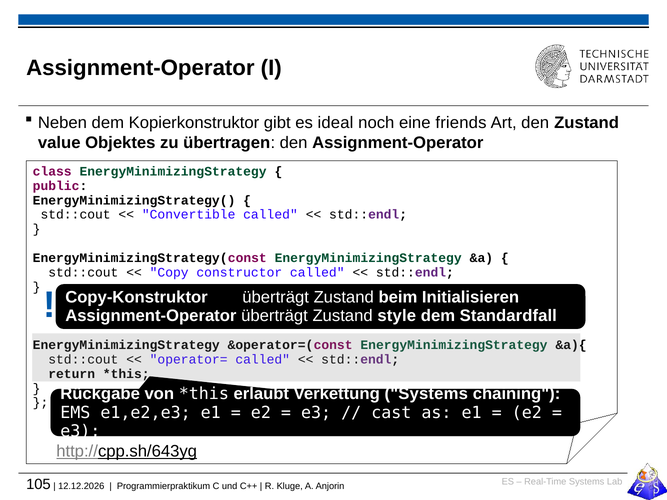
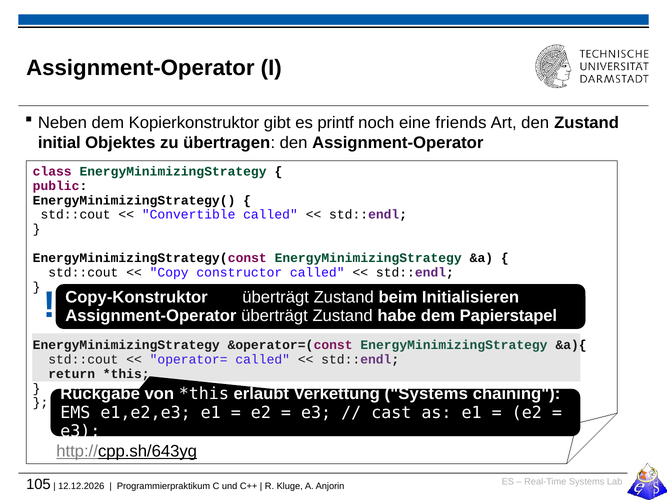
ideal: ideal -> printf (336, 123)
value: value -> initial (59, 143)
style: style -> habe (397, 316)
Standardfall: Standardfall -> Papierstapel (508, 316)
